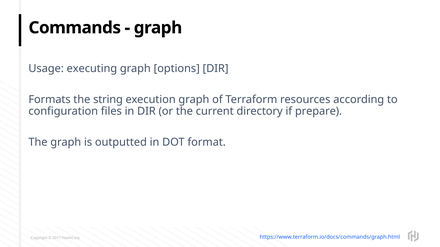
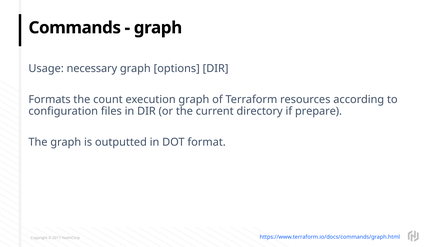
executing: executing -> necessary (92, 69)
string: string -> count (108, 100)
